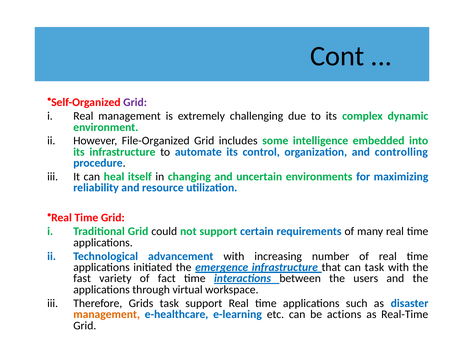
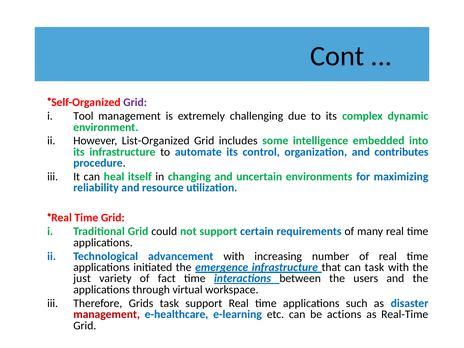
Real: Real -> Tool (83, 116)
File-Organized: File-Organized -> List-Organized (156, 141)
controlling: controlling -> contributes (401, 152)
fast: fast -> just (82, 278)
management colour: orange -> red (107, 314)
